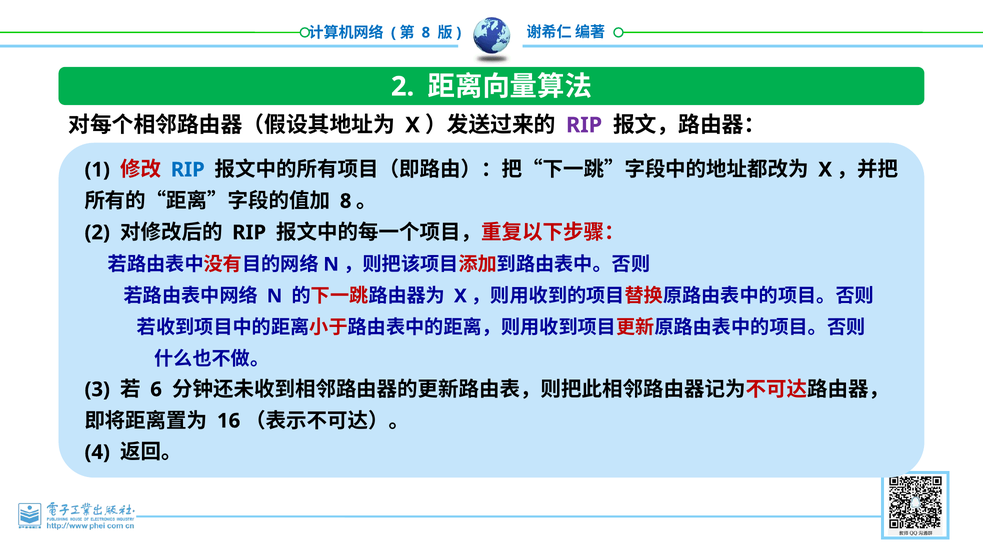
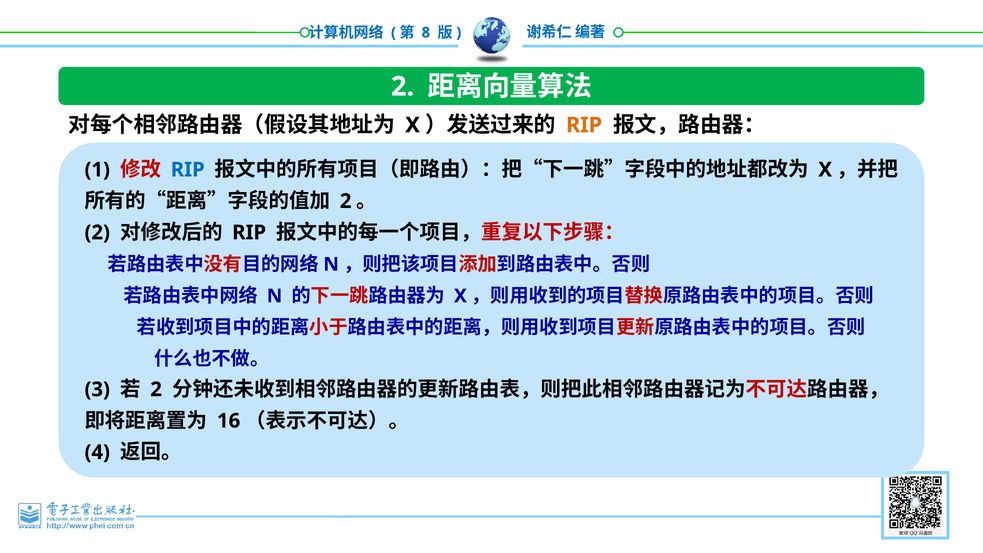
RIP colour: purple -> orange (584, 125)
8: 8 -> 2 (346, 201)
6: 6 -> 2 (156, 389)
